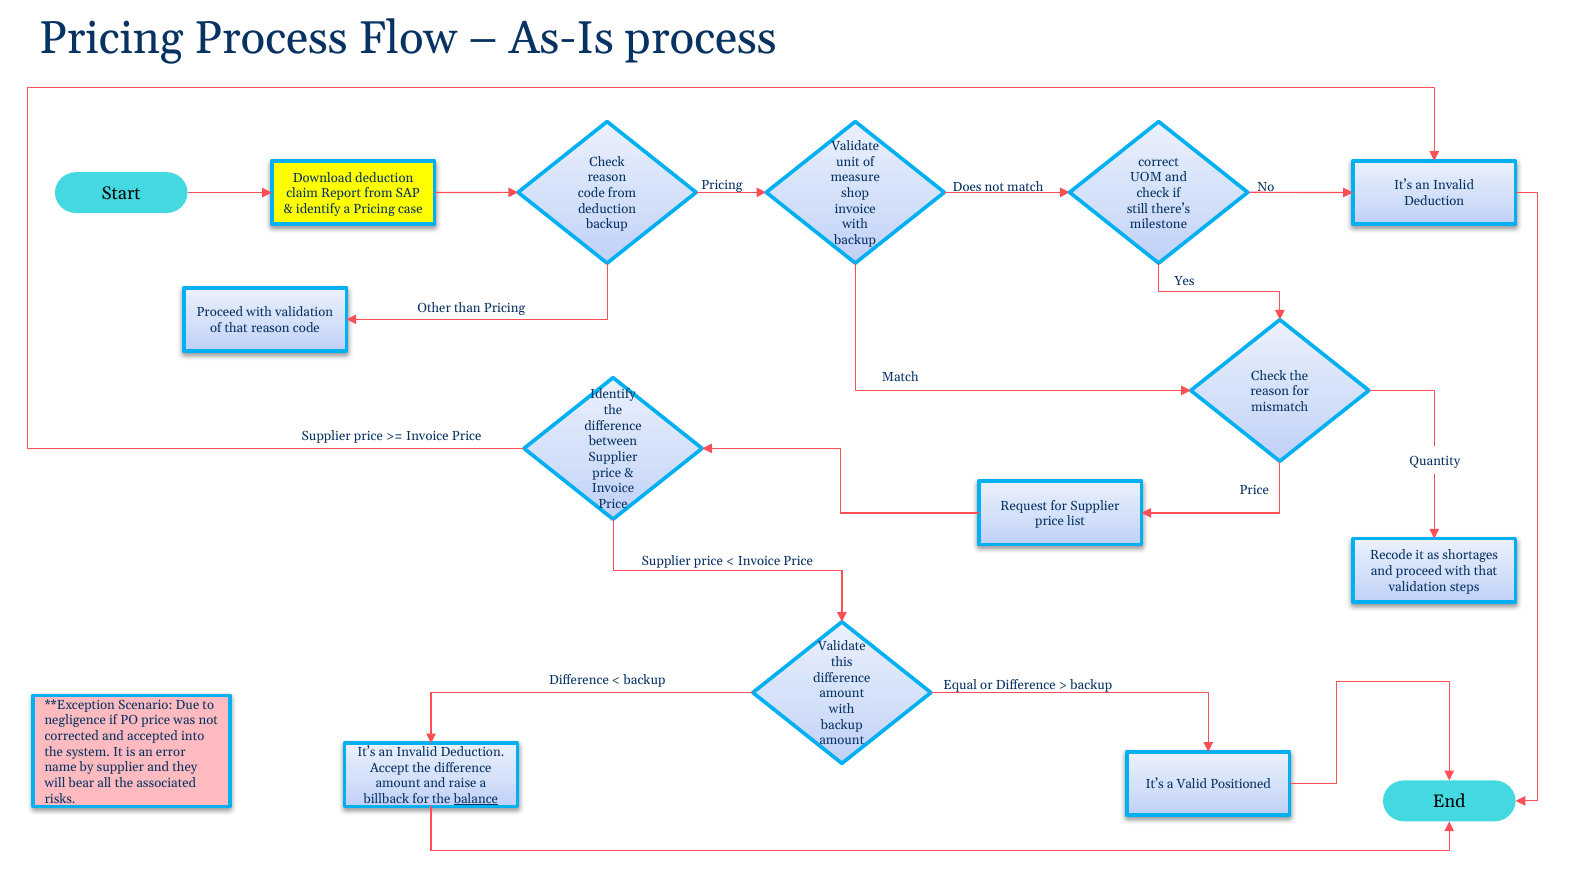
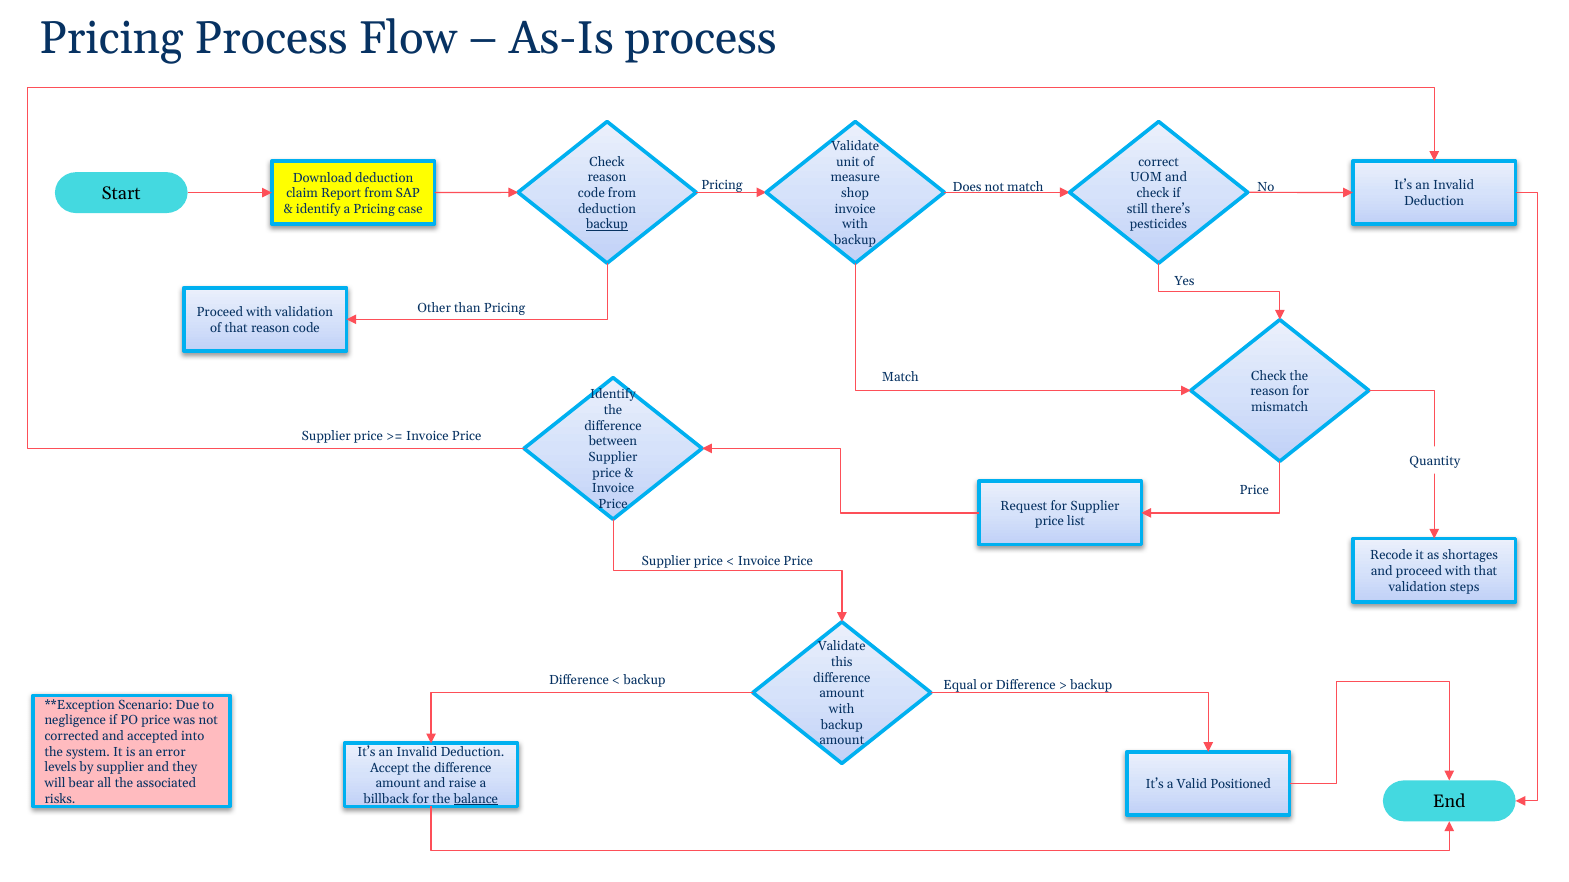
backup underline: none -> present (607, 225)
milestone: milestone -> pesticides (1159, 225)
name: name -> levels (61, 768)
